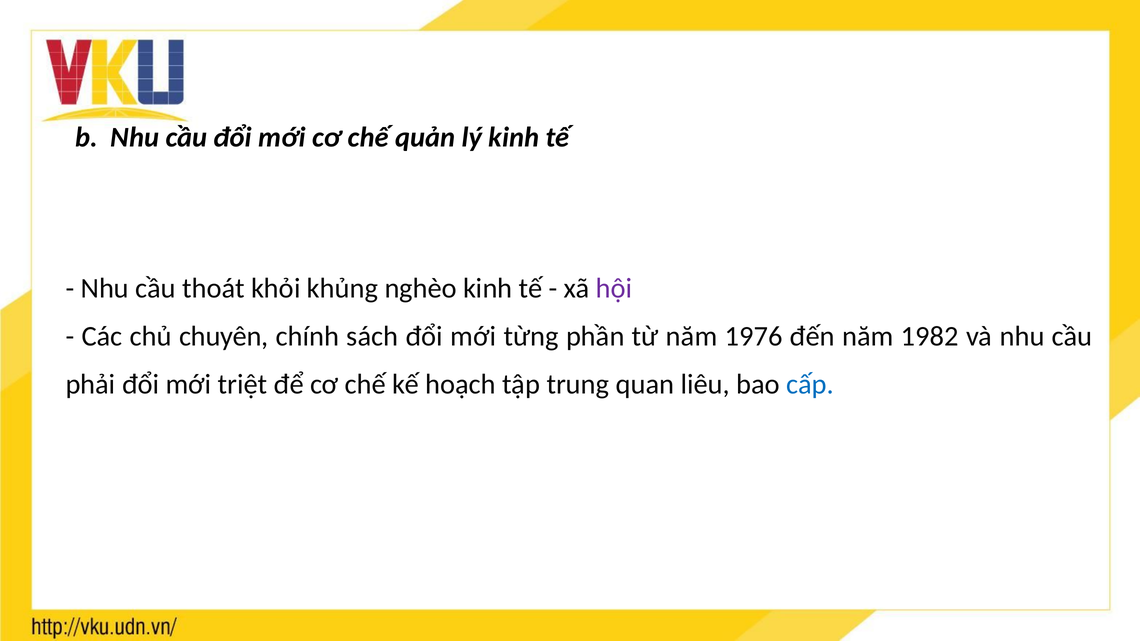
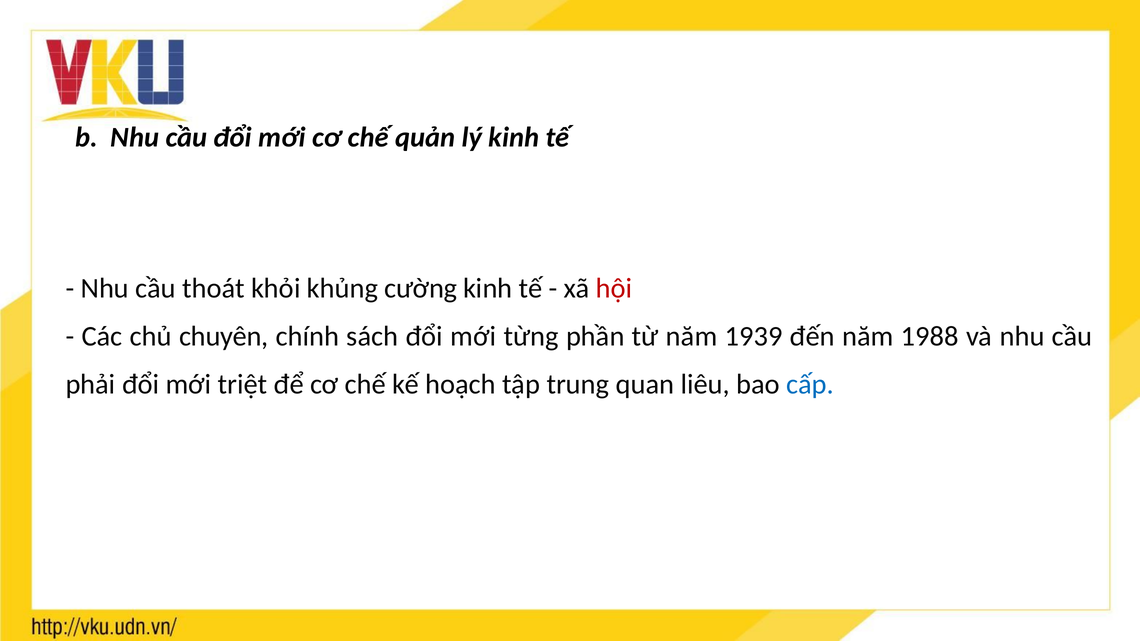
nghèo: nghèo -> cường (421, 289)
hội colour: purple -> red (614, 289)
1976: 1976 -> 1939 (754, 336)
1982: 1982 -> 1988 (930, 336)
